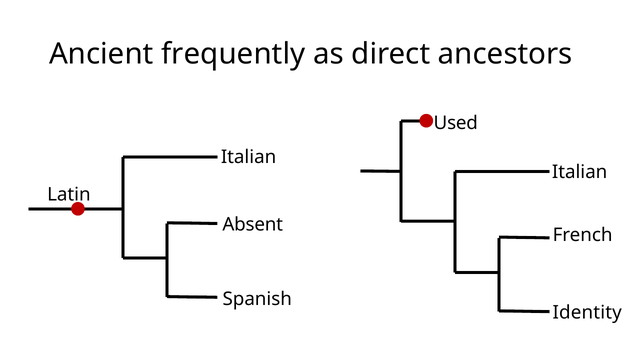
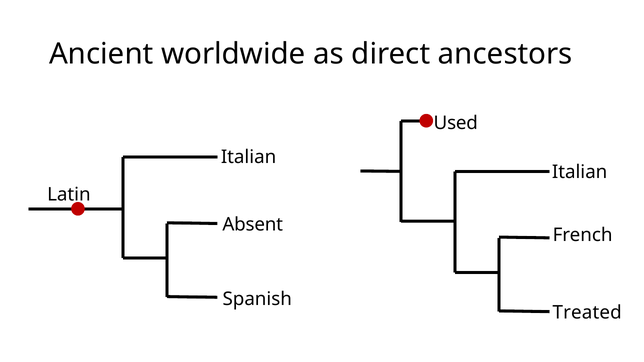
frequently: frequently -> worldwide (233, 54)
Identity: Identity -> Treated (587, 313)
